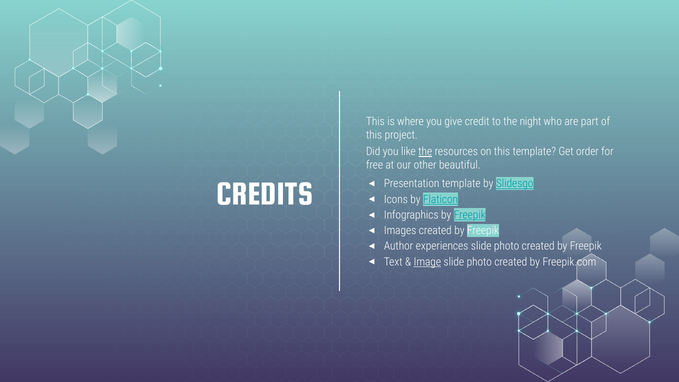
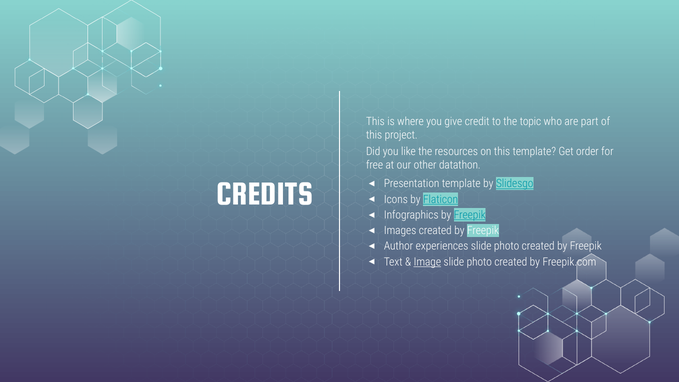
night: night -> topic (530, 122)
the underline: present -> none (425, 152)
beautiful: beautiful -> datathon (460, 165)
